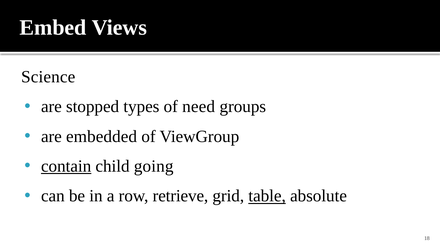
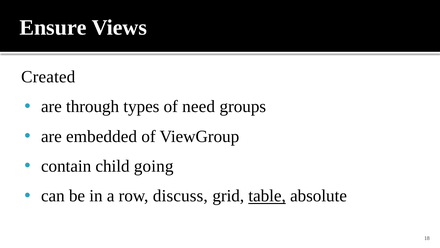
Embed: Embed -> Ensure (53, 27)
Science: Science -> Created (48, 77)
stopped: stopped -> through (93, 106)
contain underline: present -> none (66, 166)
retrieve: retrieve -> discuss (180, 196)
